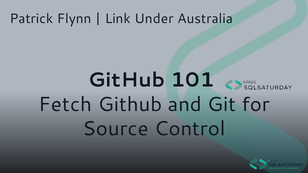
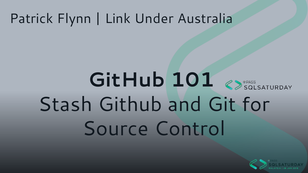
Fetch: Fetch -> Stash (65, 105)
